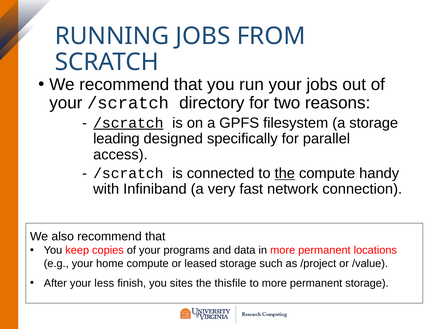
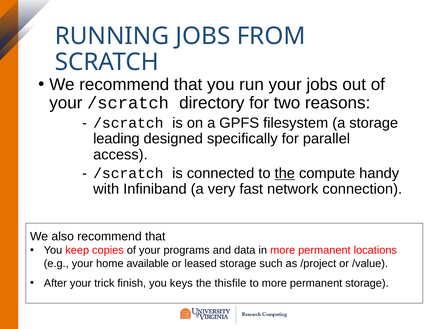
/scratch underline: present -> none (128, 123)
home compute: compute -> available (148, 264)
less: less -> trick (104, 284)
sites: sites -> keys (181, 284)
